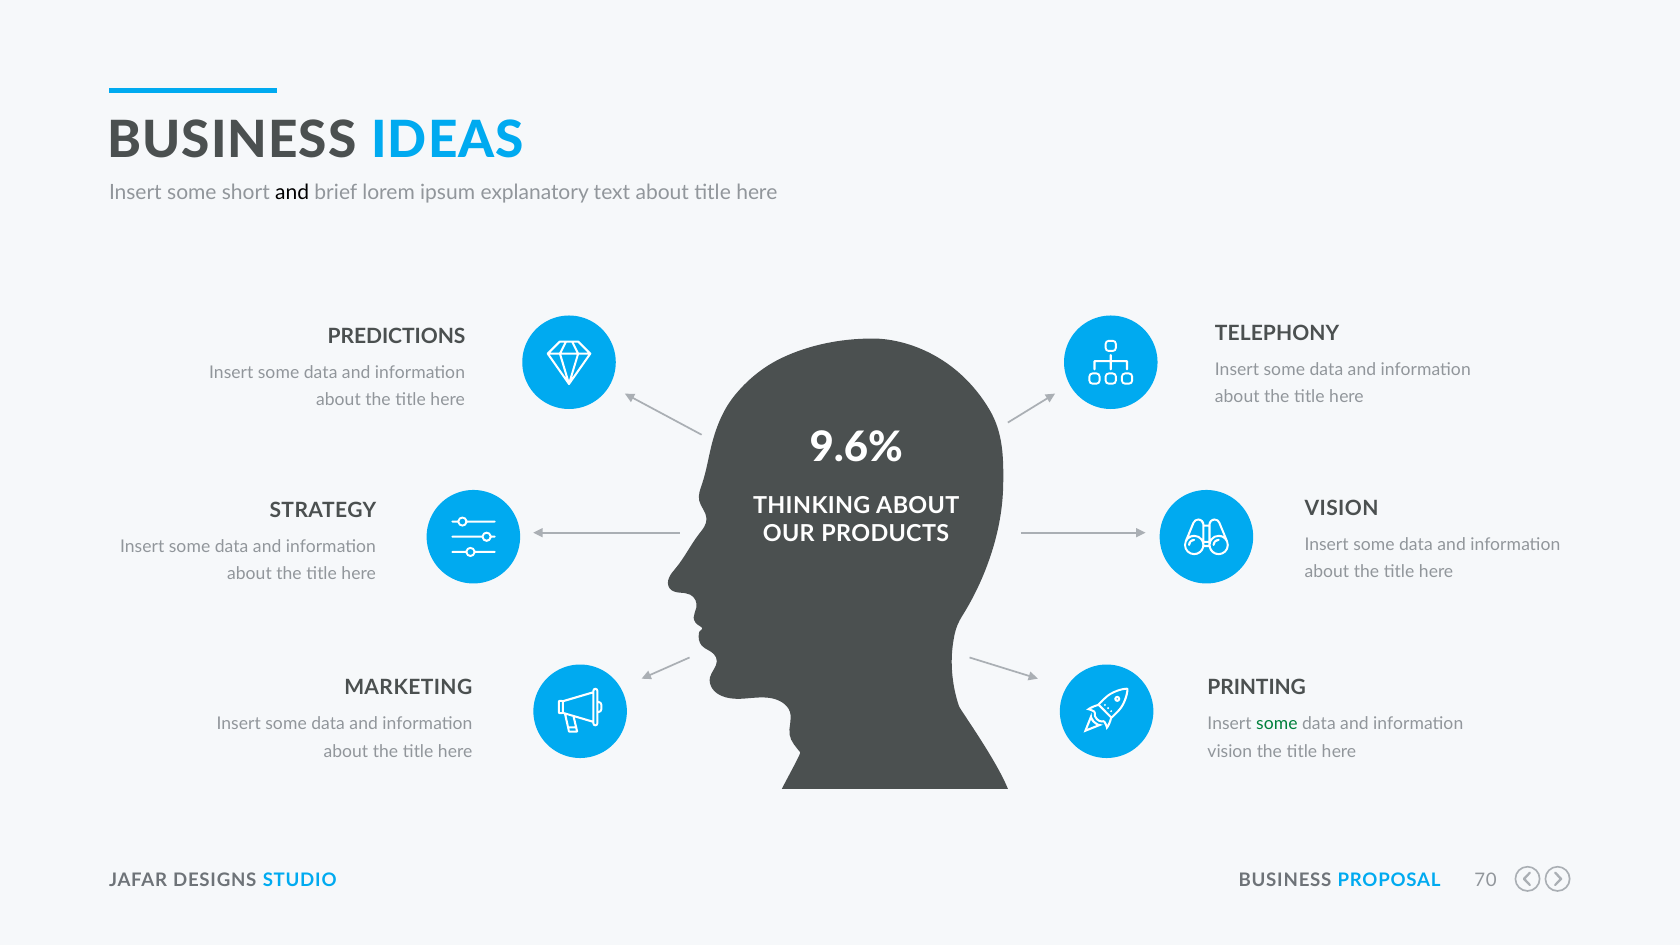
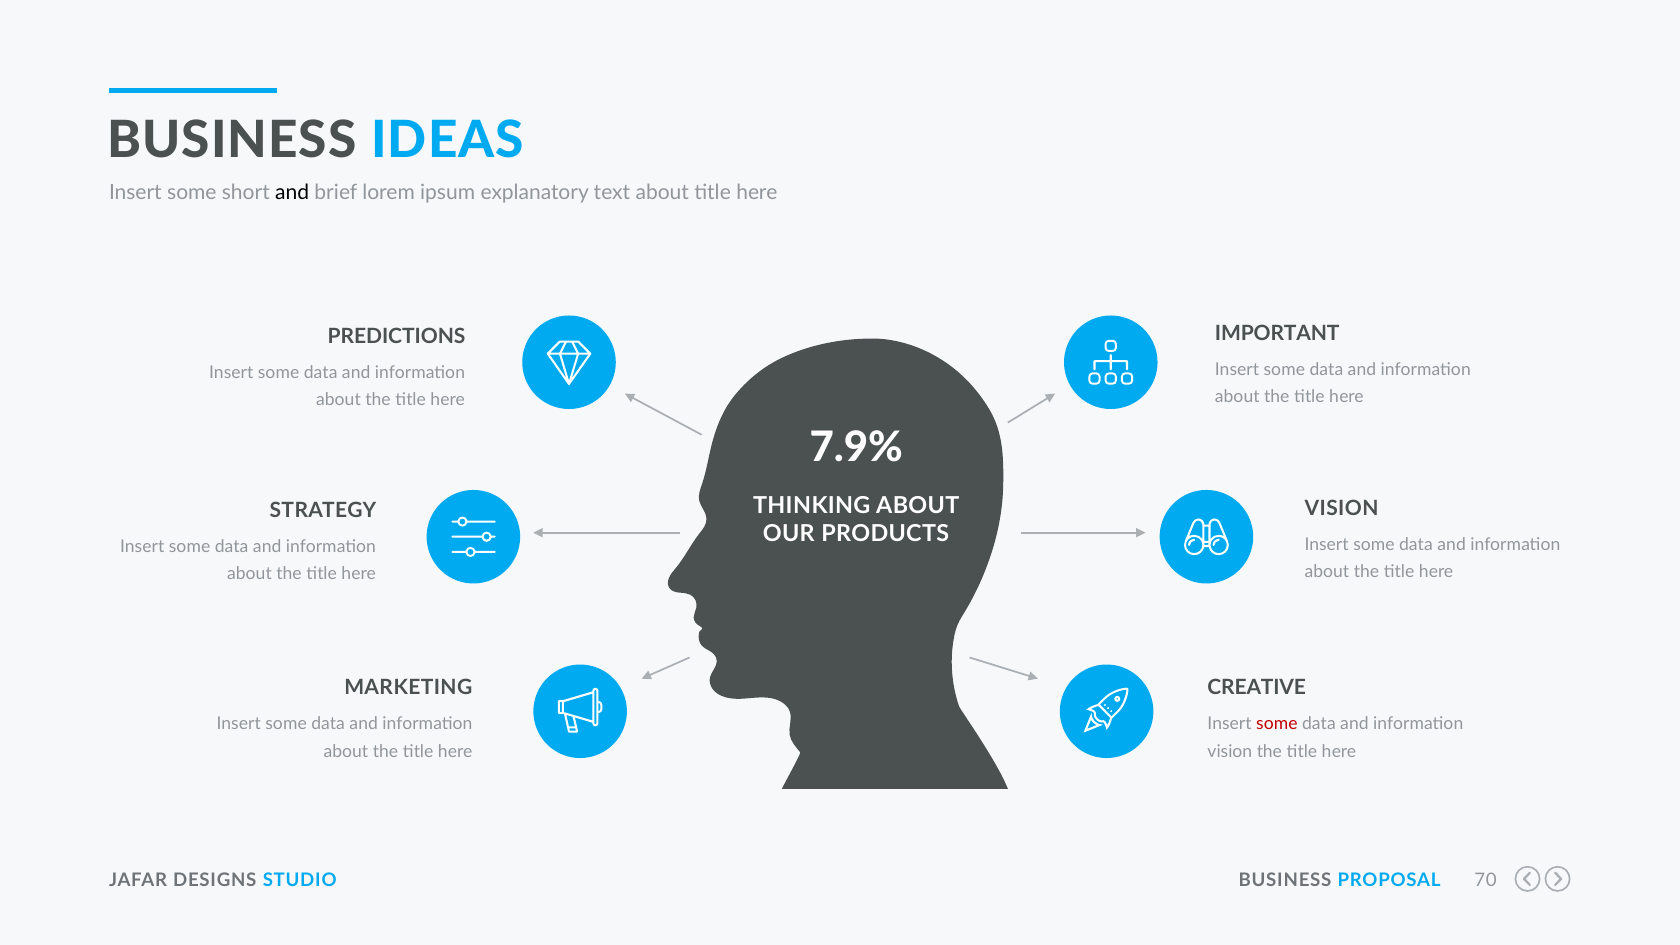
TELEPHONY: TELEPHONY -> IMPORTANT (1277, 334)
9.6%: 9.6% -> 7.9% (856, 447)
PRINTING: PRINTING -> CREATIVE (1257, 688)
some colour: green -> red (1277, 724)
